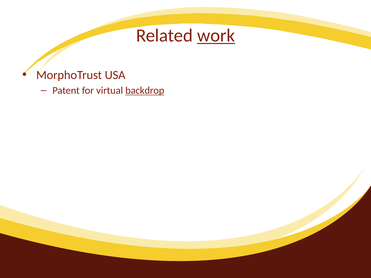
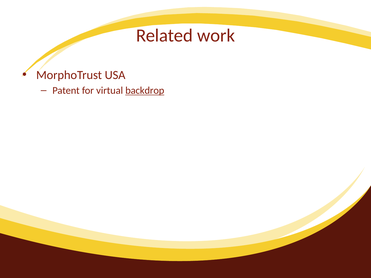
work underline: present -> none (216, 36)
